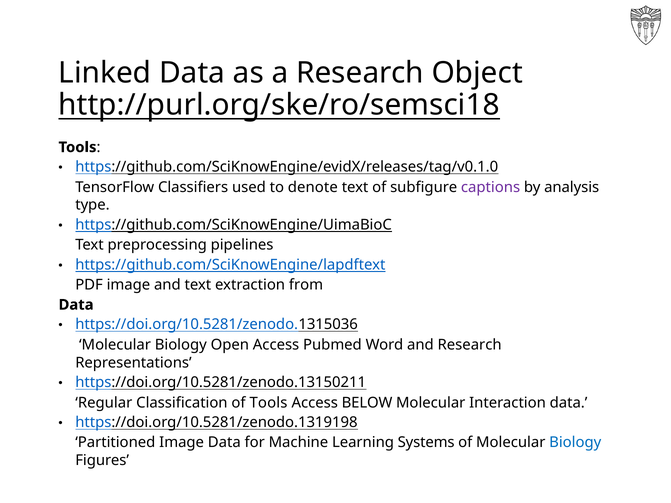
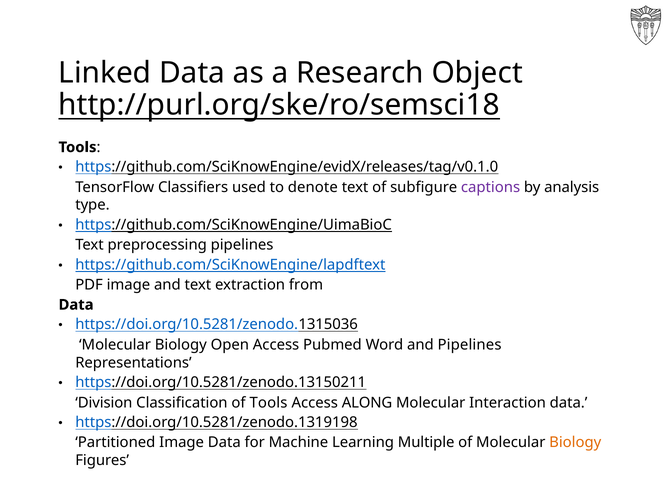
and Research: Research -> Pipelines (470, 345)
Regular: Regular -> Division (104, 403)
BELOW: BELOW -> ALONG (367, 403)
Systems: Systems -> Multiple (426, 443)
Biology colour: blue -> orange (575, 443)
